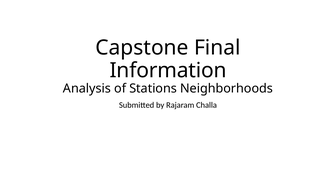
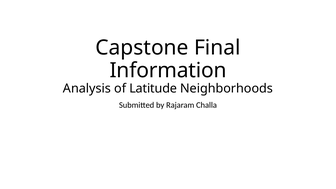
Stations: Stations -> Latitude (153, 89)
